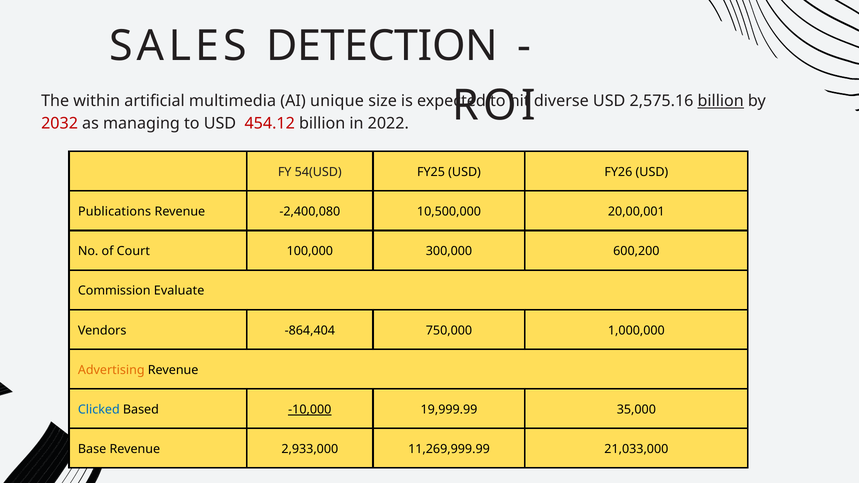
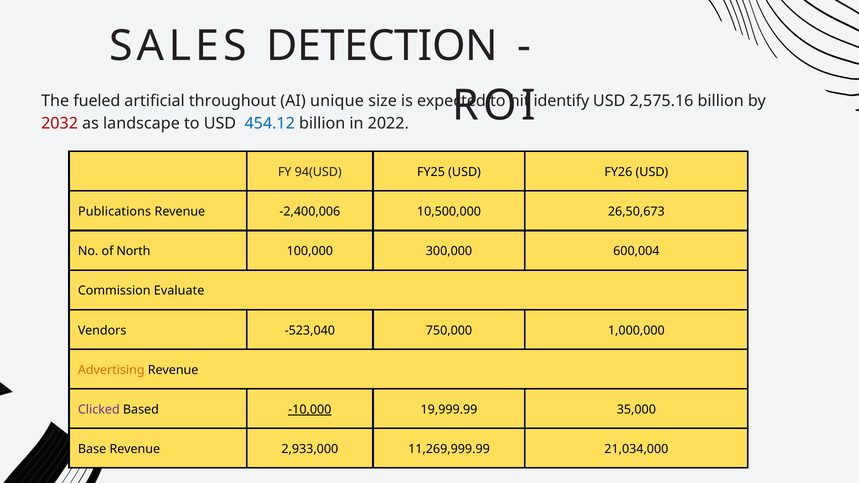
within: within -> fueled (97, 101)
multimedia: multimedia -> throughout (233, 101)
diverse: diverse -> identify (561, 101)
billion underline: present -> none (721, 101)
managing: managing -> landscape (141, 124)
454.12 colour: red -> blue (270, 124)
54(USD: 54(USD -> 94(USD (318, 172)
-2,400,080: -2,400,080 -> -2,400,006 (310, 212)
20,00,001: 20,00,001 -> 26,50,673 (636, 212)
Court: Court -> North (133, 251)
600,200: 600,200 -> 600,004 (636, 251)
-864,404: -864,404 -> -523,040 (310, 331)
Clicked colour: blue -> purple (99, 410)
21,033,000: 21,033,000 -> 21,034,000 (636, 449)
